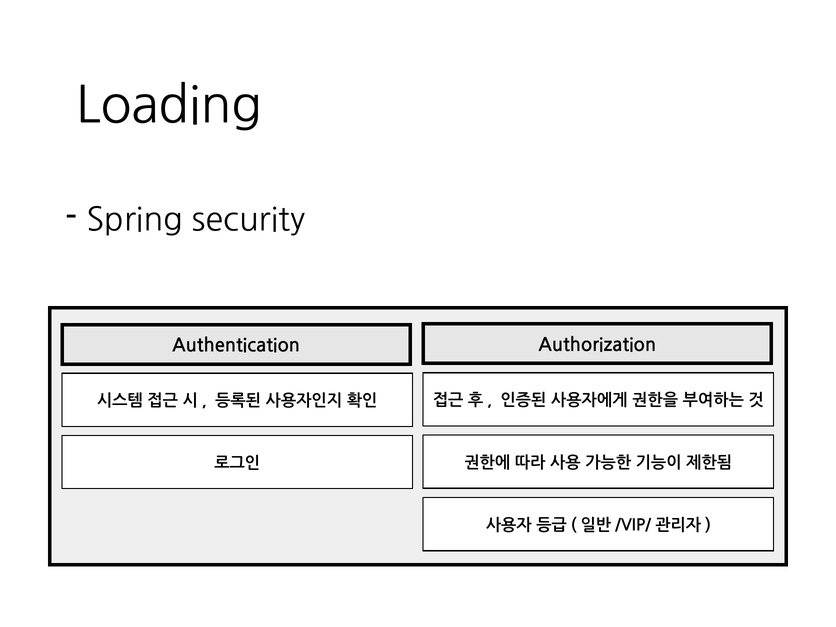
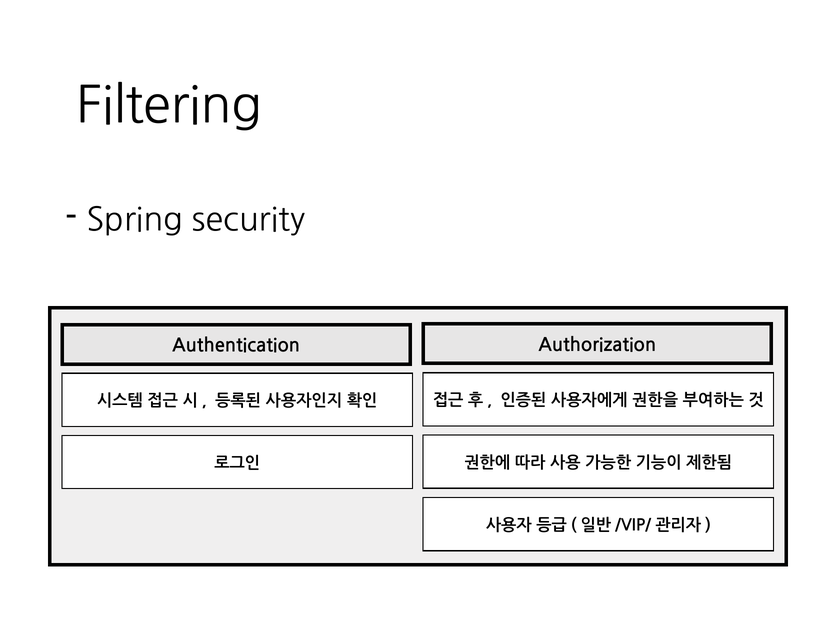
Loading: Loading -> Filtering (169, 106)
